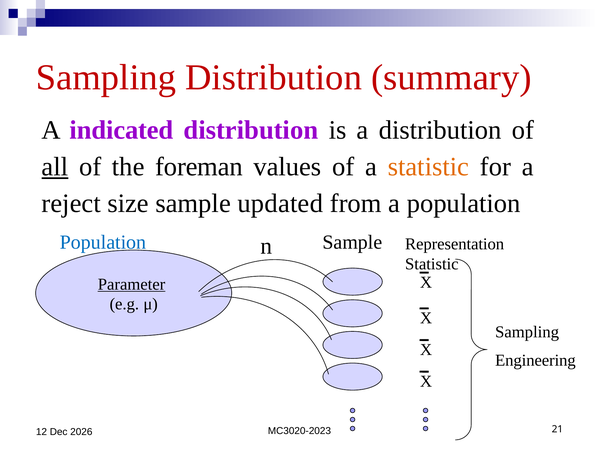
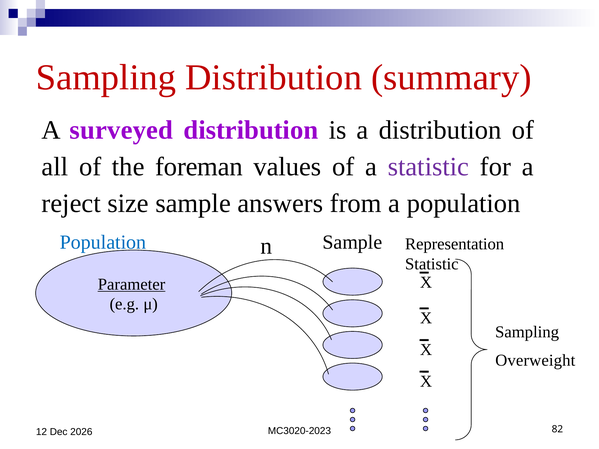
indicated: indicated -> surveyed (121, 130)
all underline: present -> none (55, 167)
statistic colour: orange -> purple (428, 167)
updated: updated -> answers (280, 203)
Engineering: Engineering -> Overweight (535, 360)
21: 21 -> 82 (557, 429)
